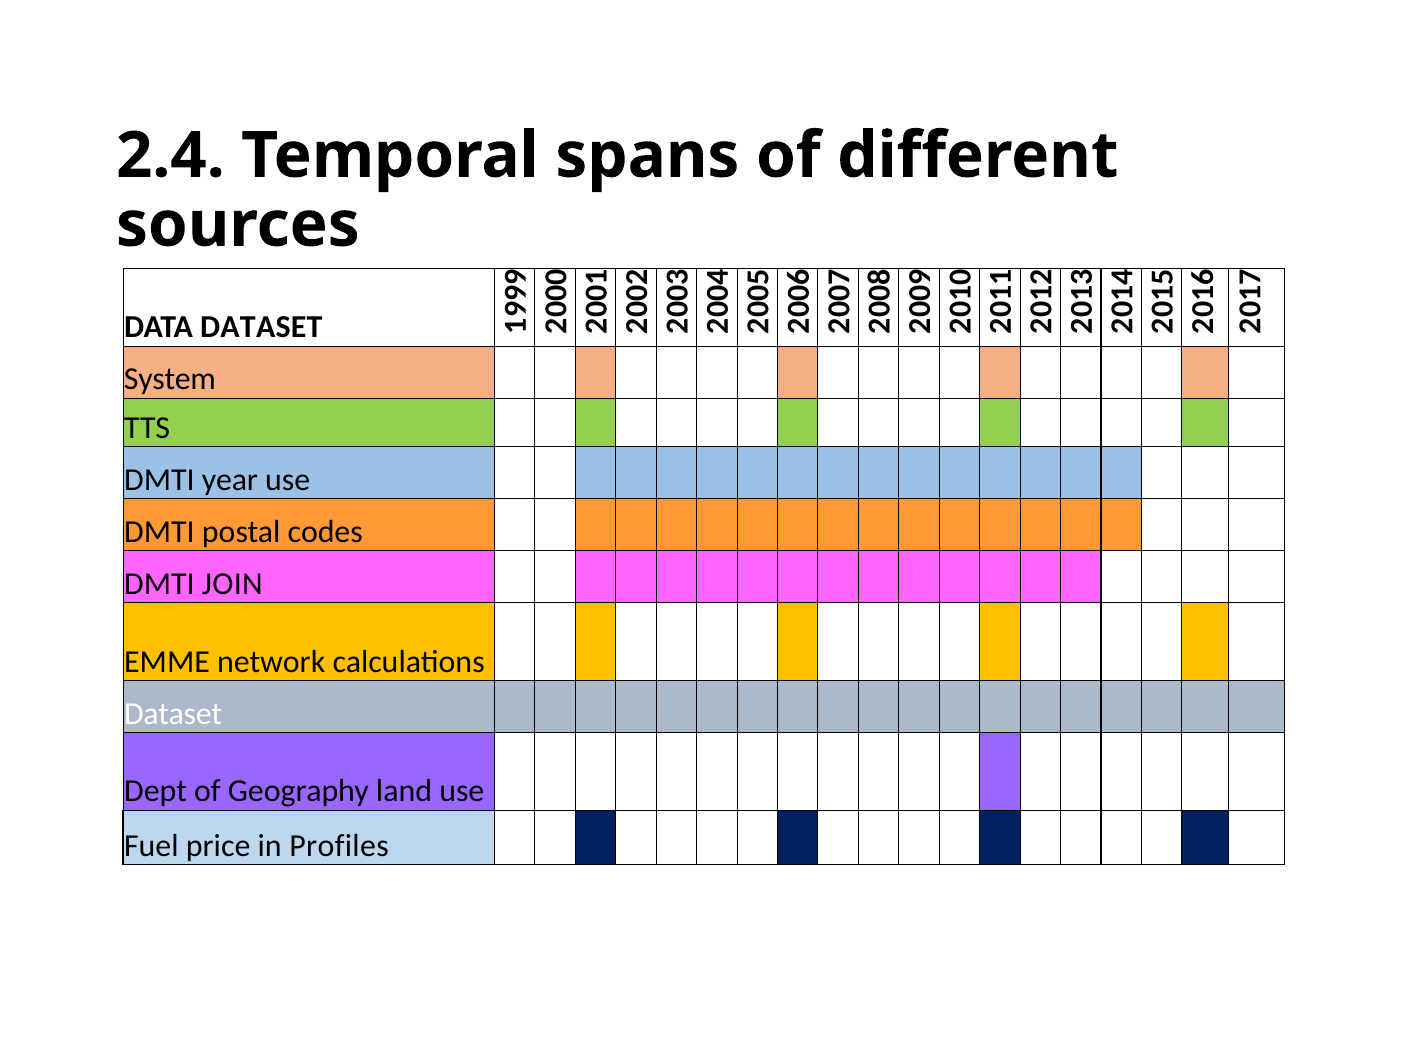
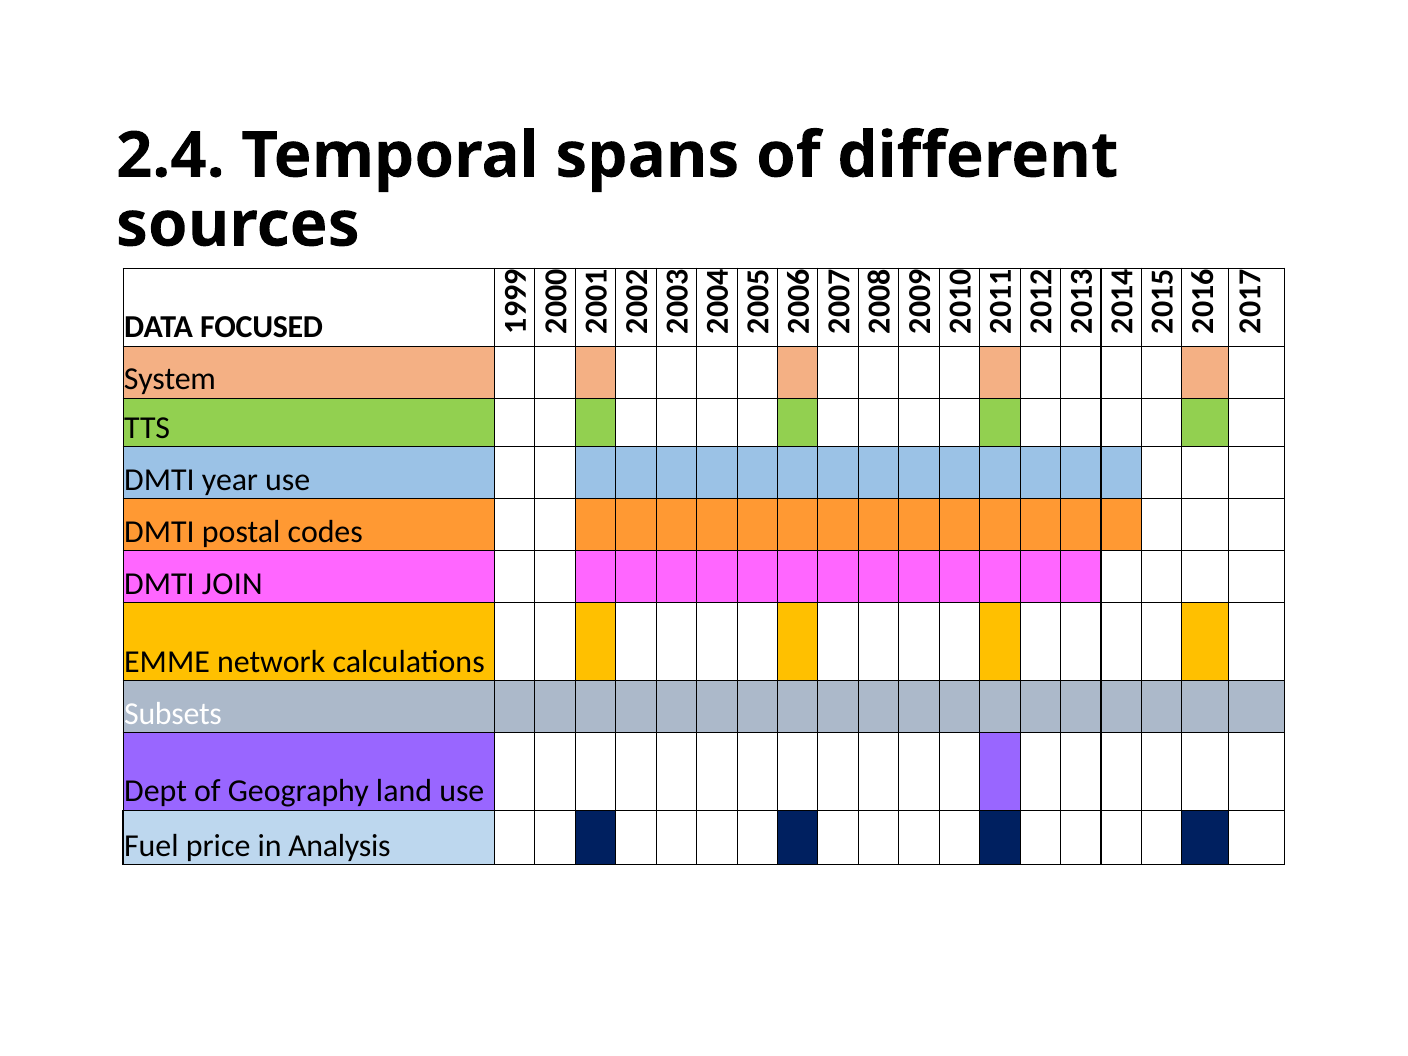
DATA DATASET: DATASET -> FOCUSED (262, 327)
Dataset: Dataset -> Subsets (173, 714)
Profiles: Profiles -> Analysis (339, 846)
